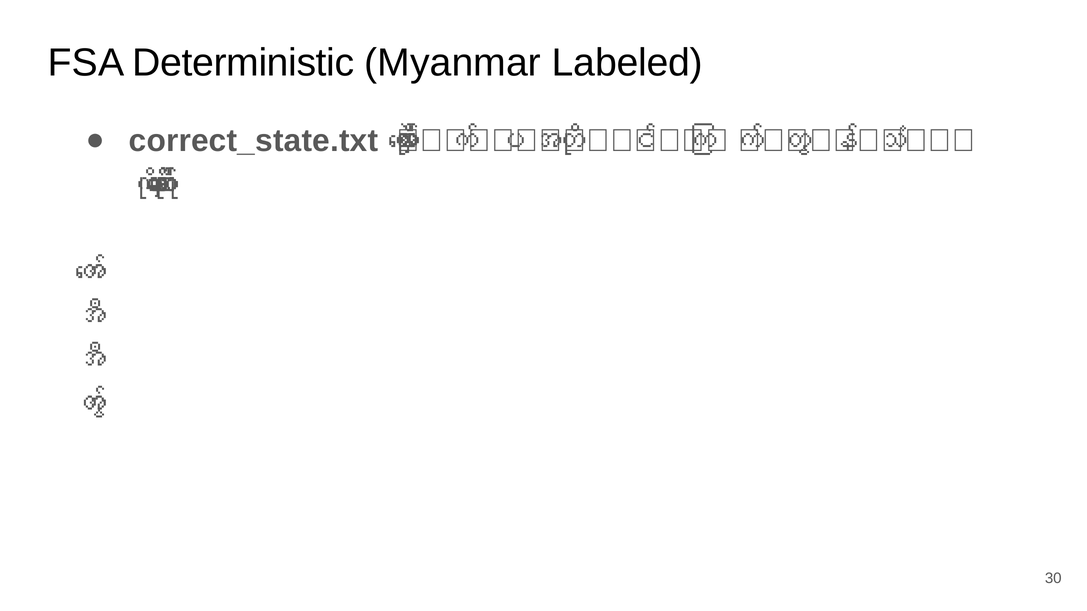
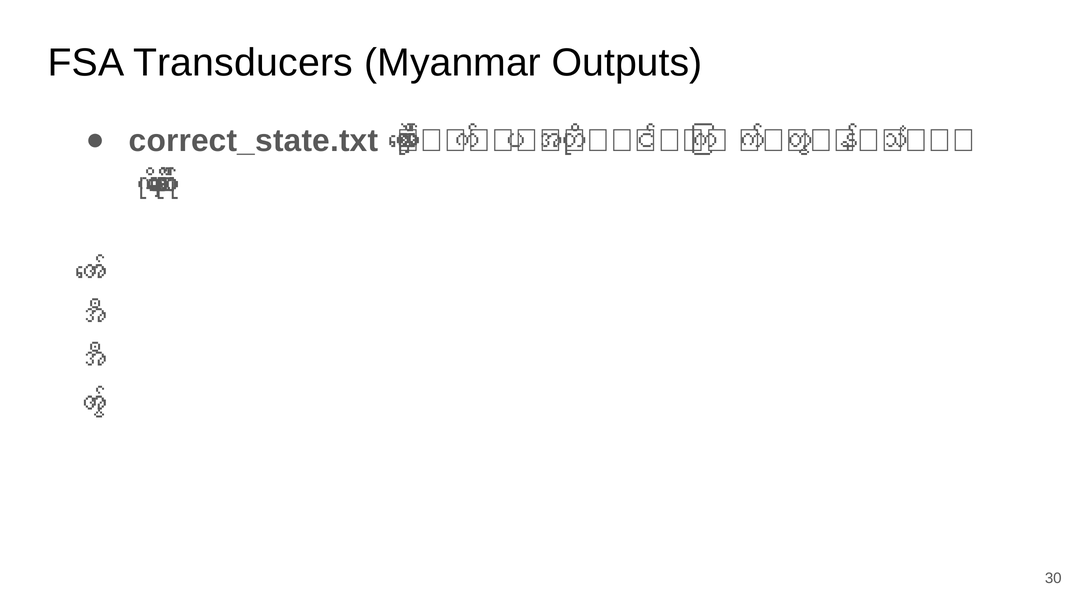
Deterministic: Deterministic -> Transducers (243, 63)
Labeled: Labeled -> Outputs (627, 63)
